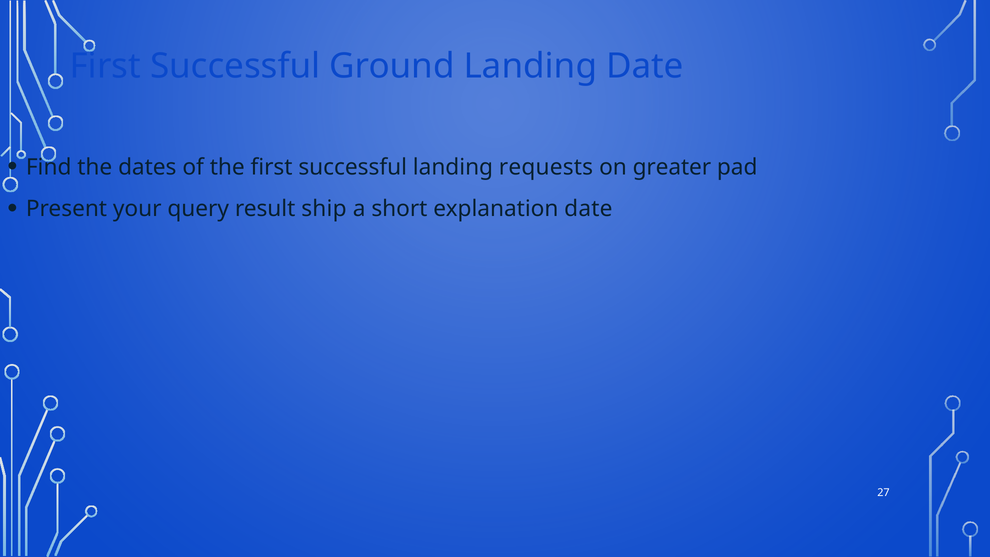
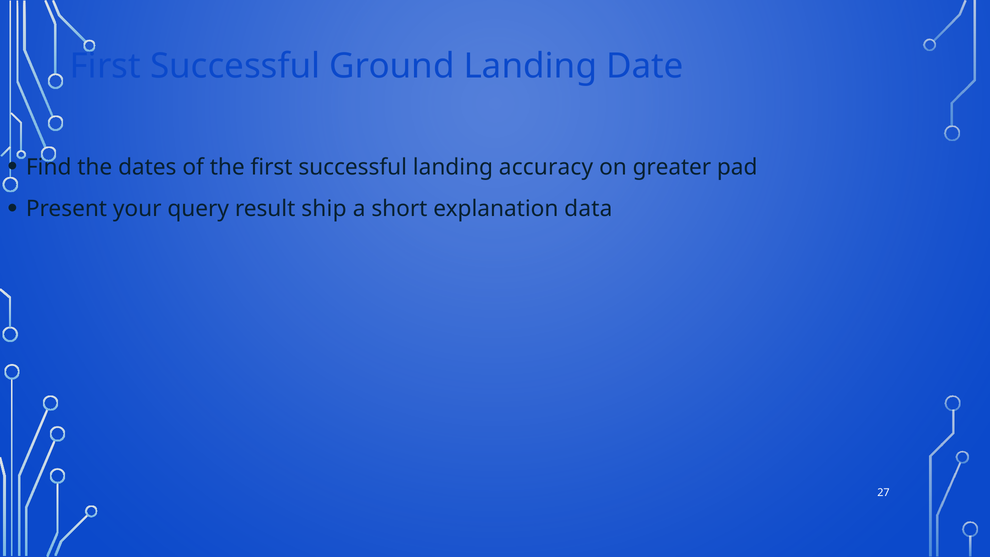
requests: requests -> accuracy (546, 167)
explanation date: date -> data (588, 209)
